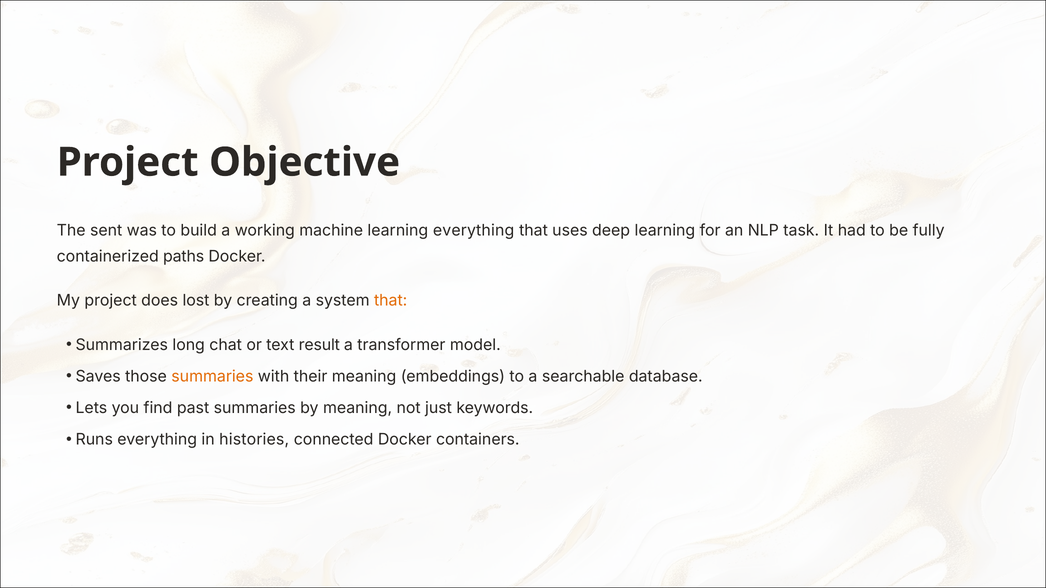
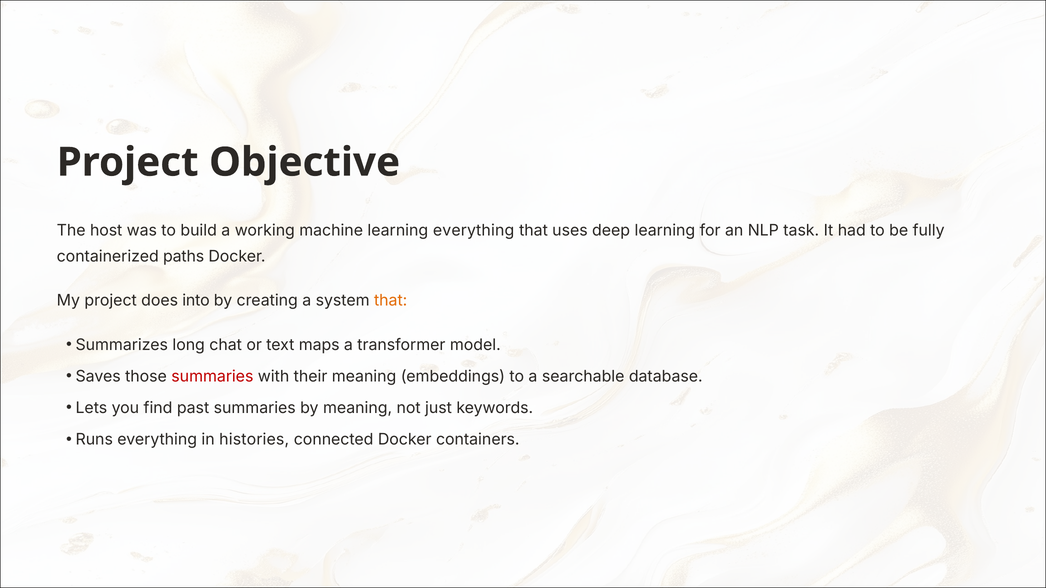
sent: sent -> host (106, 231)
lost: lost -> into (196, 301)
result: result -> maps (319, 345)
summaries colour: orange -> red (212, 377)
